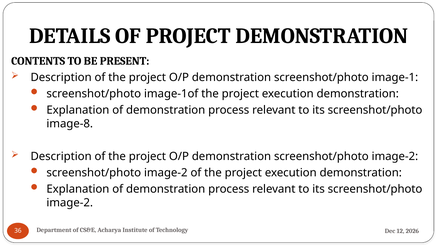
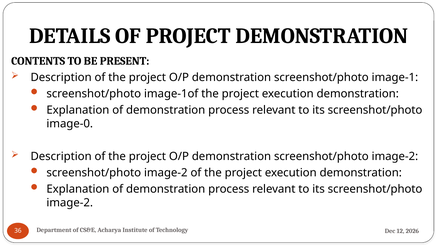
image-8: image-8 -> image-0 (70, 124)
